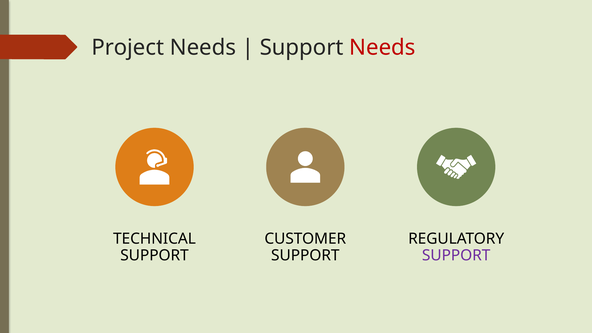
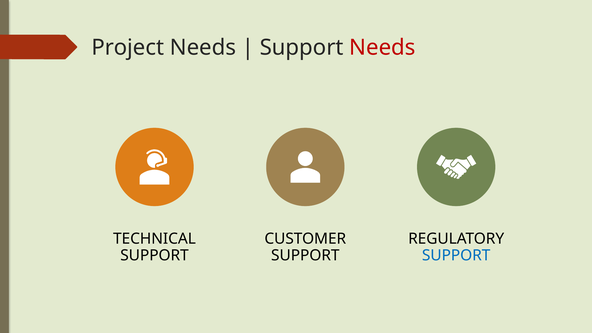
SUPPORT colour: purple -> blue (456, 255)
